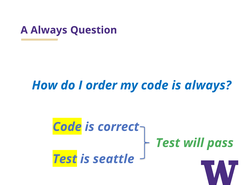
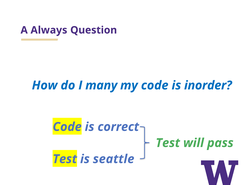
order: order -> many (101, 85)
is always: always -> inorder (208, 85)
